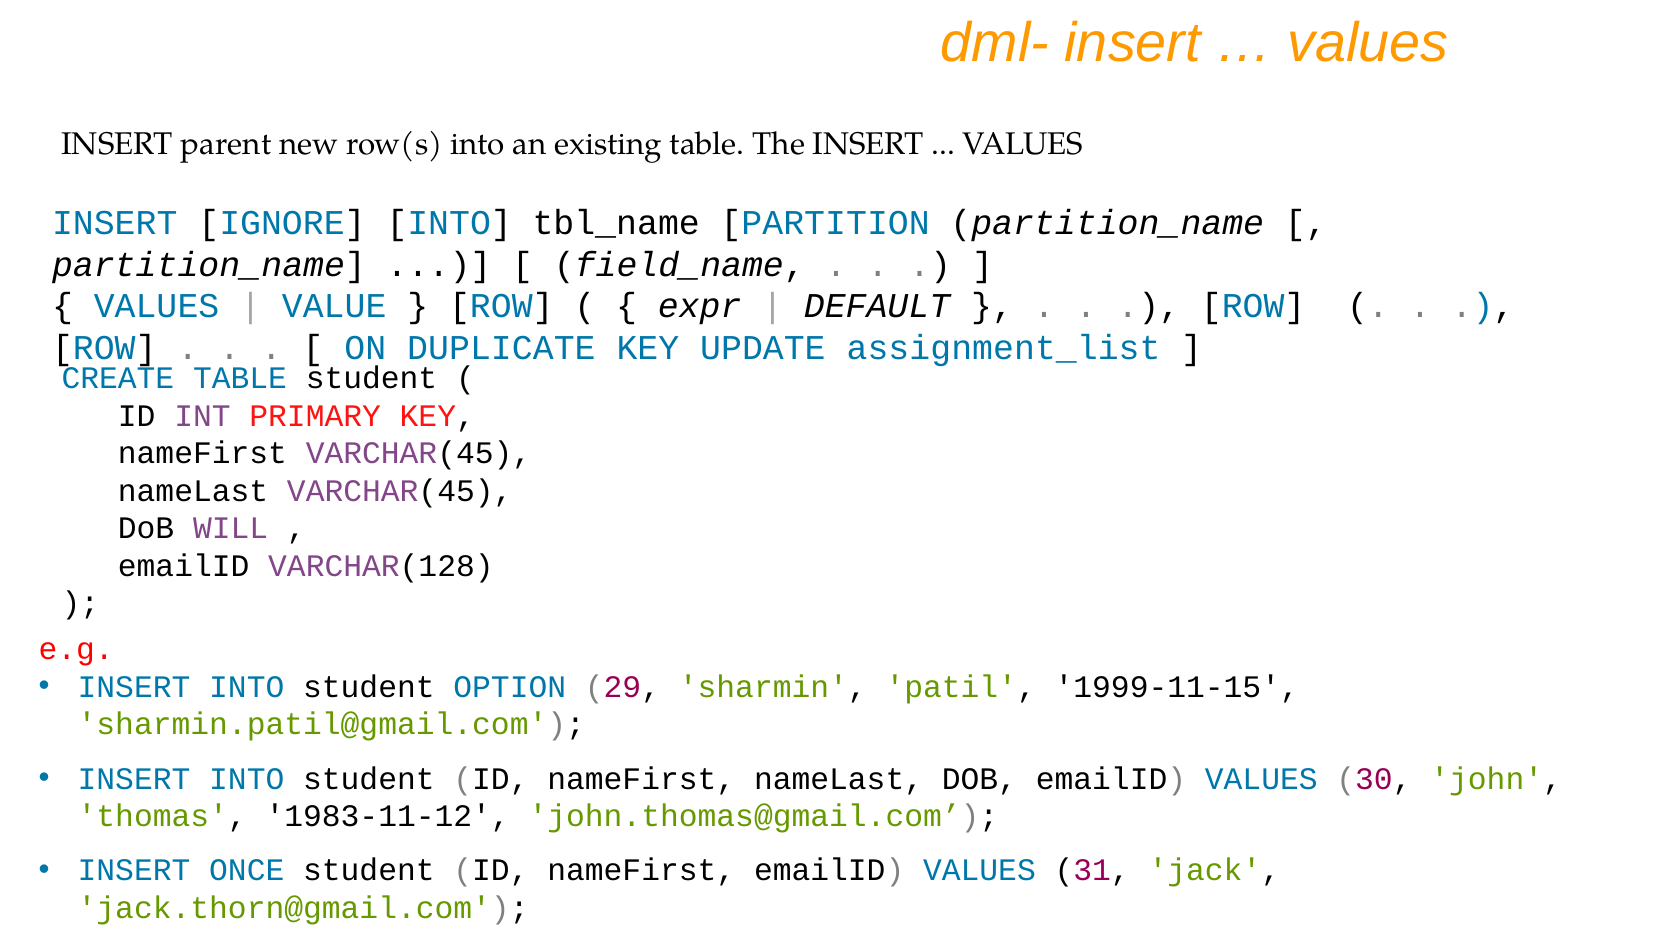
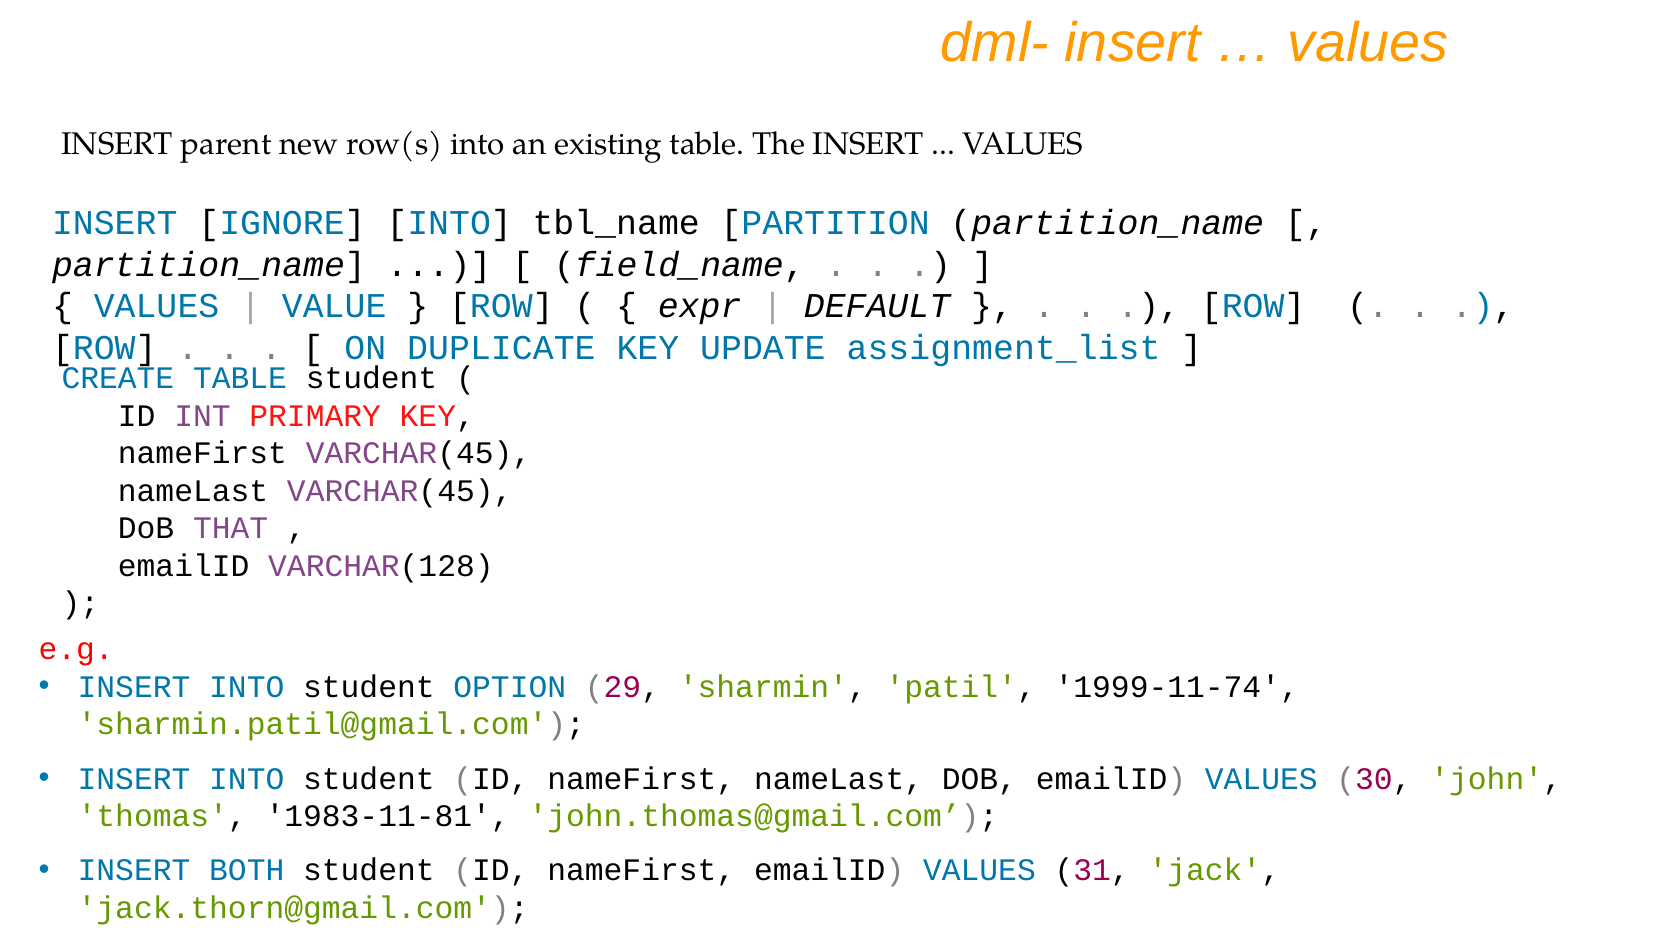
WILL: WILL -> THAT (231, 529)
1999-11-15: 1999-11-15 -> 1999-11-74 (1177, 687)
1983-11-12: 1983-11-12 -> 1983-11-81 (388, 817)
ONCE: ONCE -> BOTH (247, 871)
